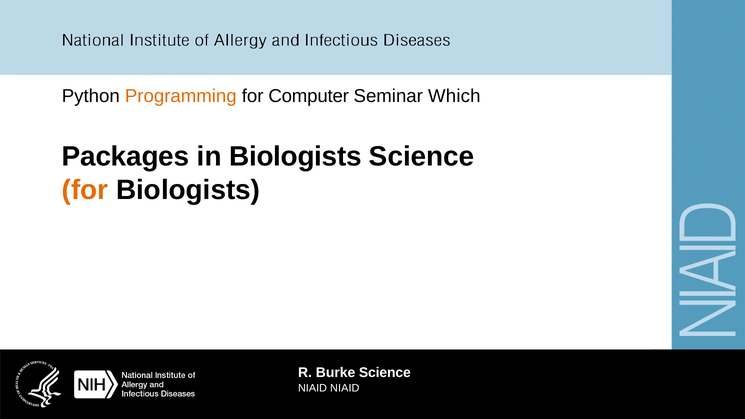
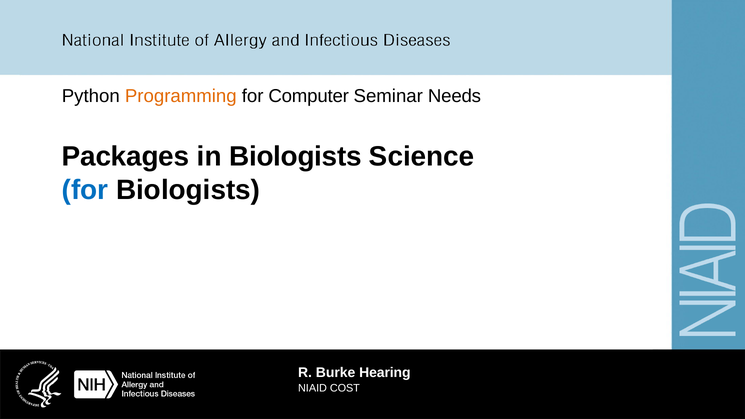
Which: Which -> Needs (455, 96)
for colour: orange -> blue (85, 190)
Burke Science: Science -> Hearing (385, 373)
NIAID NIAID: NIAID -> COST (345, 388)
